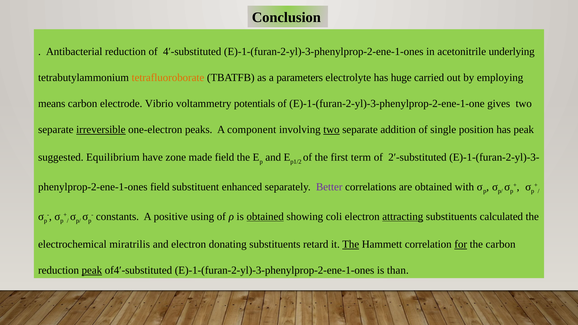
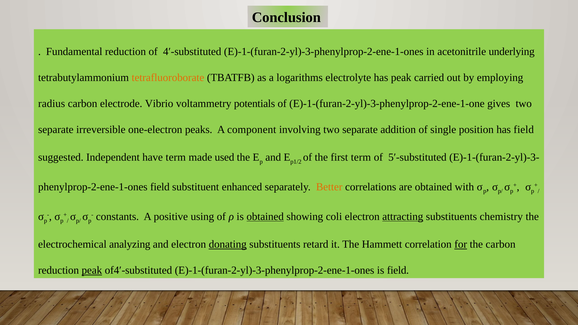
Antibacterial: Antibacterial -> Fundamental (74, 52)
parameters: parameters -> logarithms (300, 78)
has huge: huge -> peak (401, 78)
means: means -> radius (52, 104)
irreversible underline: present -> none (101, 130)
two underline: present -> none (331, 130)
has peak: peak -> field (524, 130)
Equilibrium: Equilibrium -> Independent (113, 157)
have zone: zone -> term (176, 157)
made field: field -> used (225, 157)
2′-substituted: 2′-substituted -> 5′-substituted (417, 157)
Better colour: purple -> orange (329, 187)
calculated: calculated -> chemistry (501, 217)
miratrilis: miratrilis -> analyzing (130, 244)
donating underline: none -> present (228, 244)
The underline: present -> none (351, 244)
is than: than -> field (398, 270)
